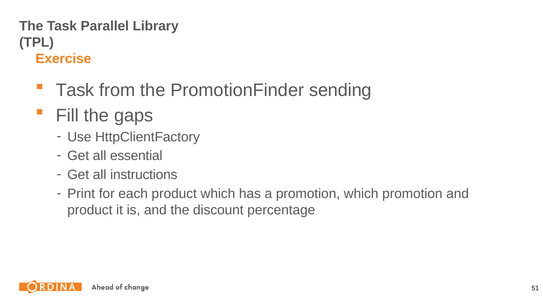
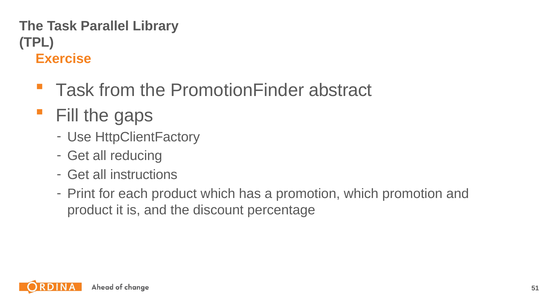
sending: sending -> abstract (340, 90)
essential: essential -> reducing (136, 156)
